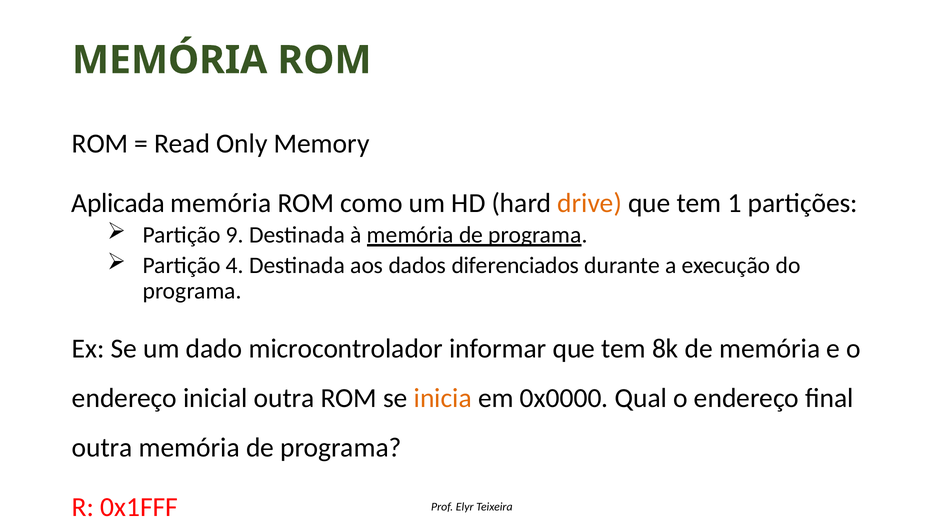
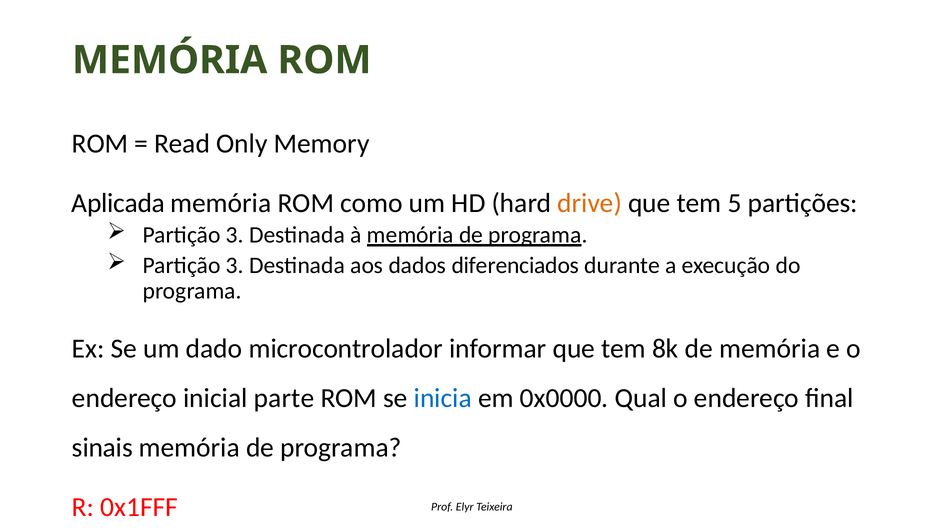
1: 1 -> 5 (735, 203)
9: 9 -> 3 (235, 235)
4: 4 -> 3 (235, 265)
inicial outra: outra -> parte (284, 398)
inicia colour: orange -> blue (443, 398)
outra: outra -> sinais (102, 448)
